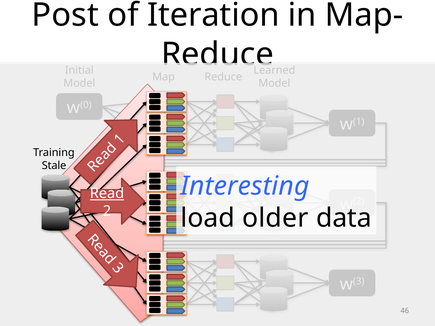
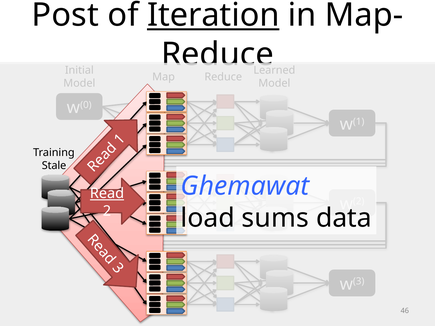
Iteration underline: none -> present (213, 15)
Interesting: Interesting -> Ghemawat (245, 186)
older: older -> sums (275, 218)
